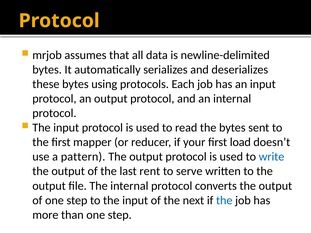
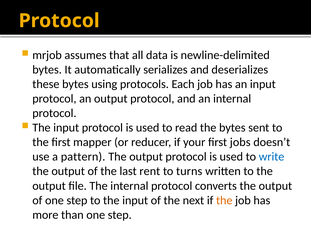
load: load -> jobs (240, 142)
serve: serve -> turns (189, 171)
the colour: blue -> orange (224, 200)
